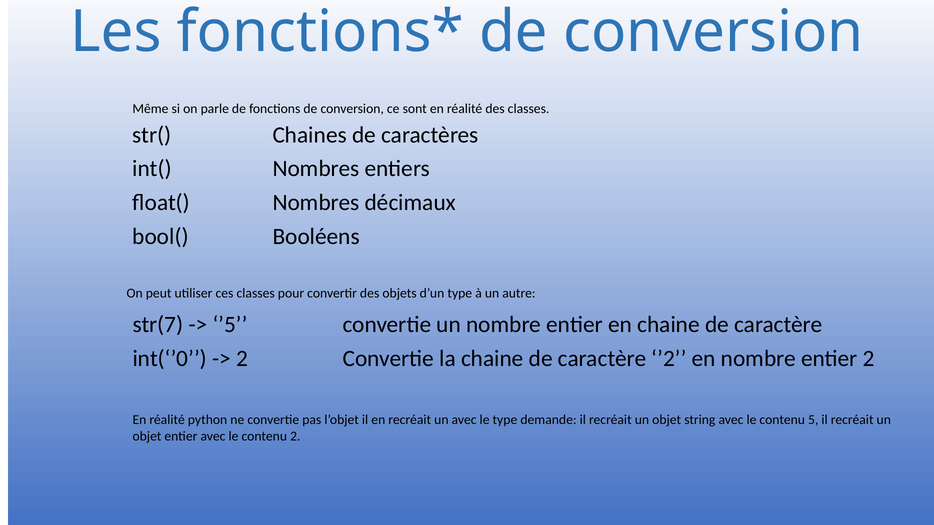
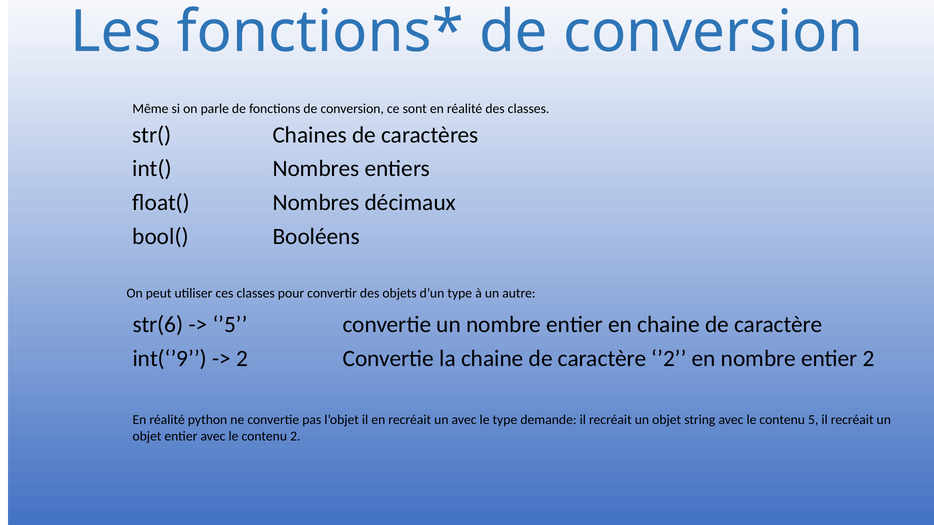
str(7: str(7 -> str(6 (158, 325)
int(‘’0: int(‘’0 -> int(‘’9 (170, 359)
